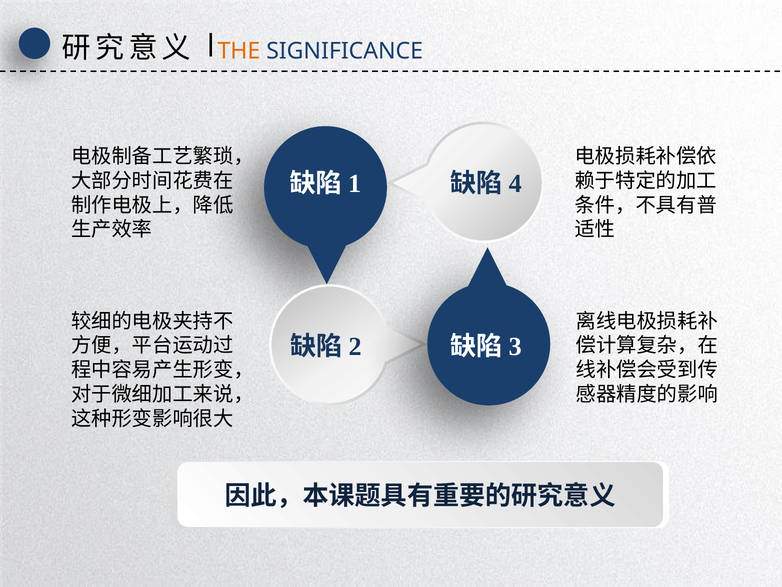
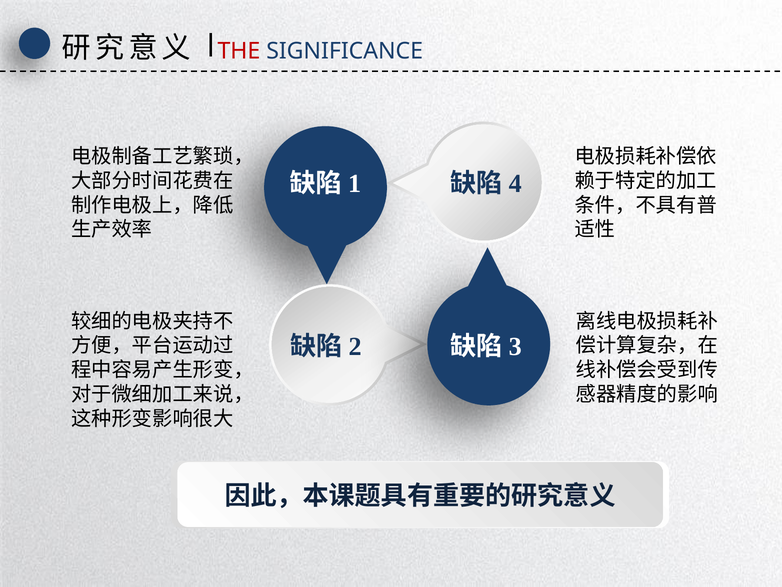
THE colour: orange -> red (239, 51)
